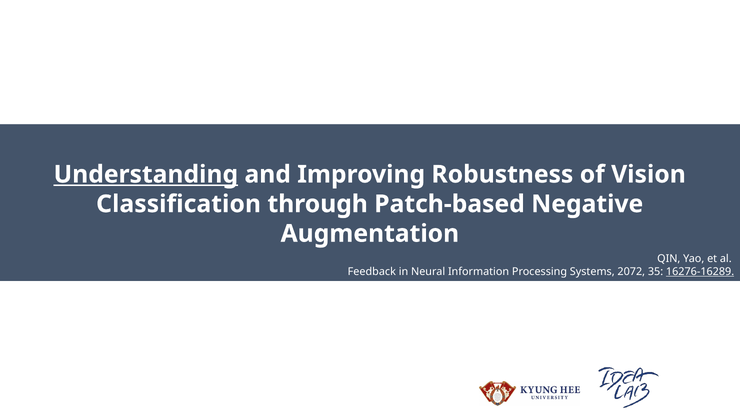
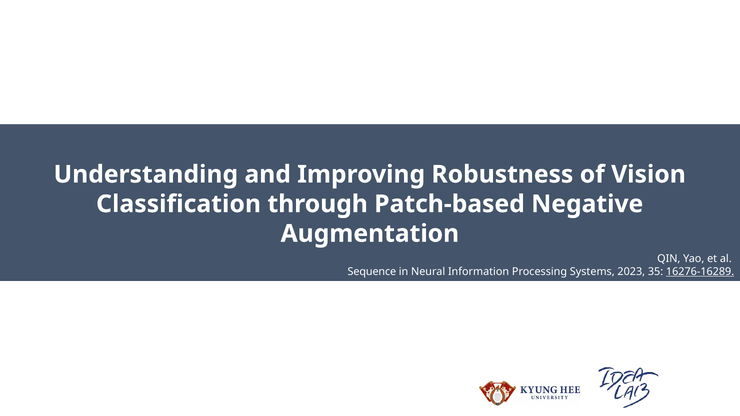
Understanding underline: present -> none (146, 175)
Feedback: Feedback -> Sequence (372, 272)
2072: 2072 -> 2023 (631, 272)
